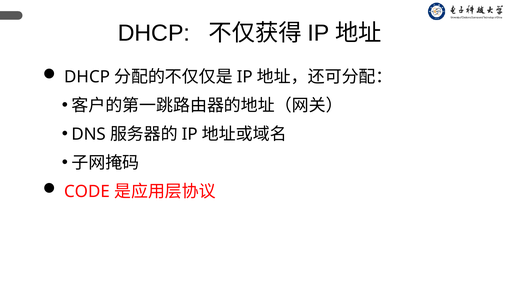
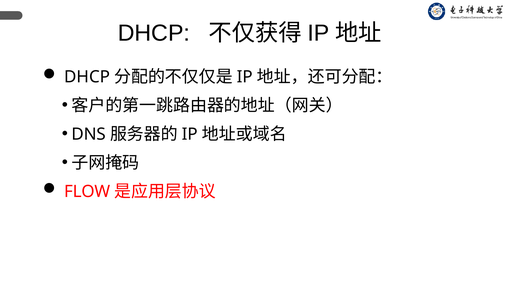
CODE: CODE -> FLOW (87, 191)
